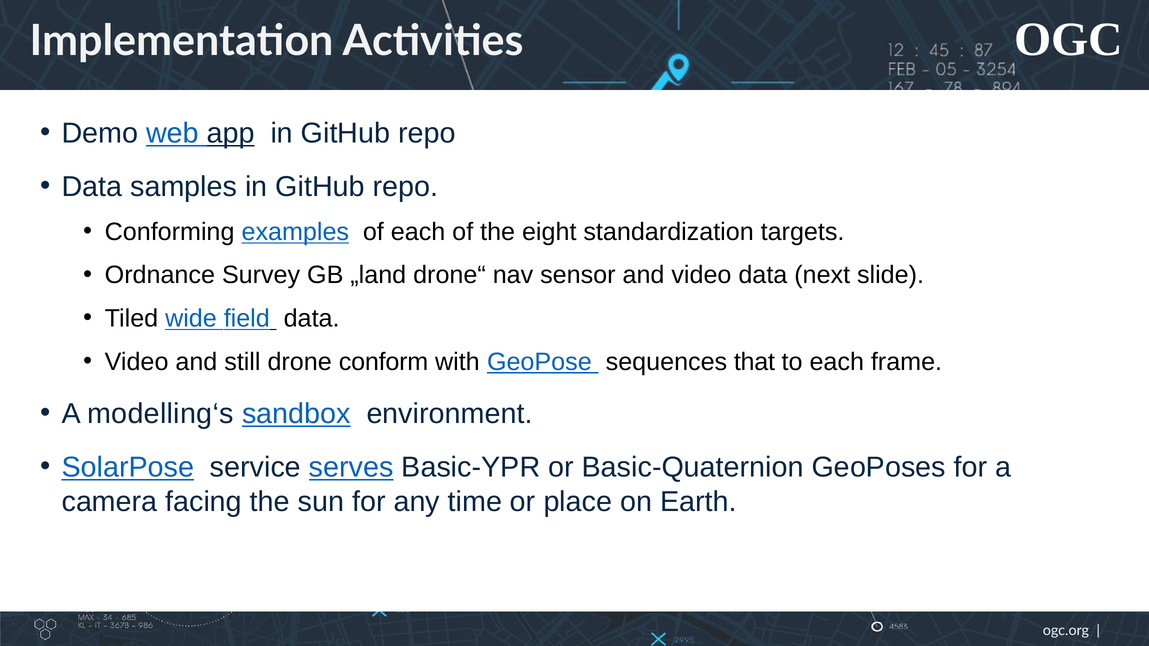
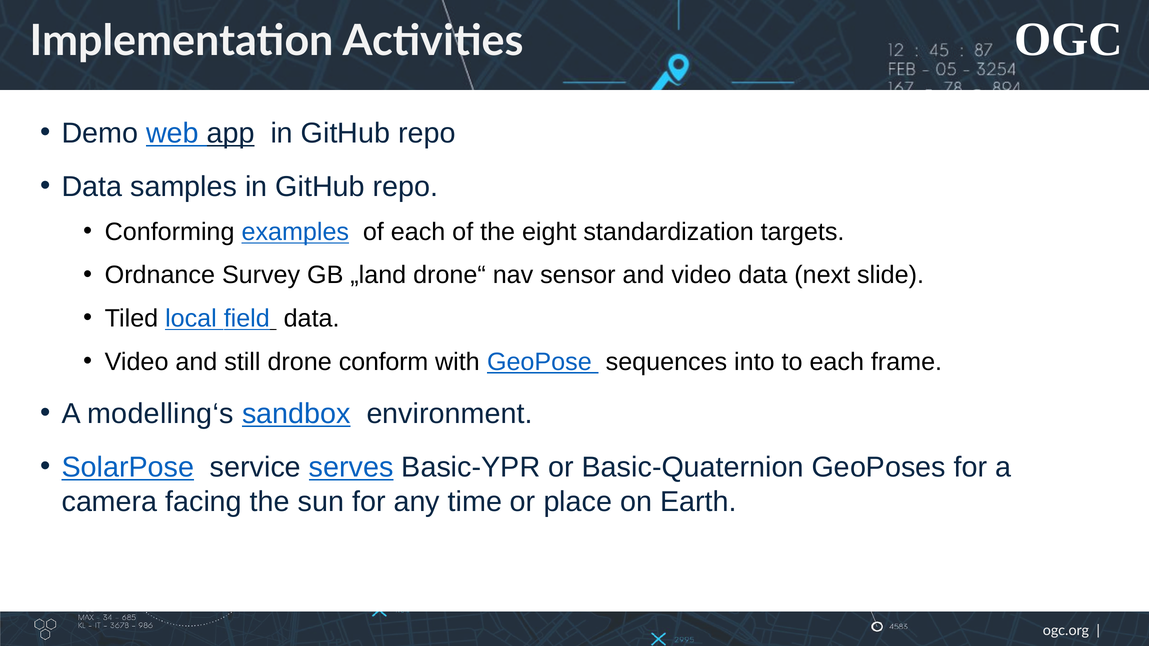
wide: wide -> local (191, 319)
that: that -> into (754, 362)
